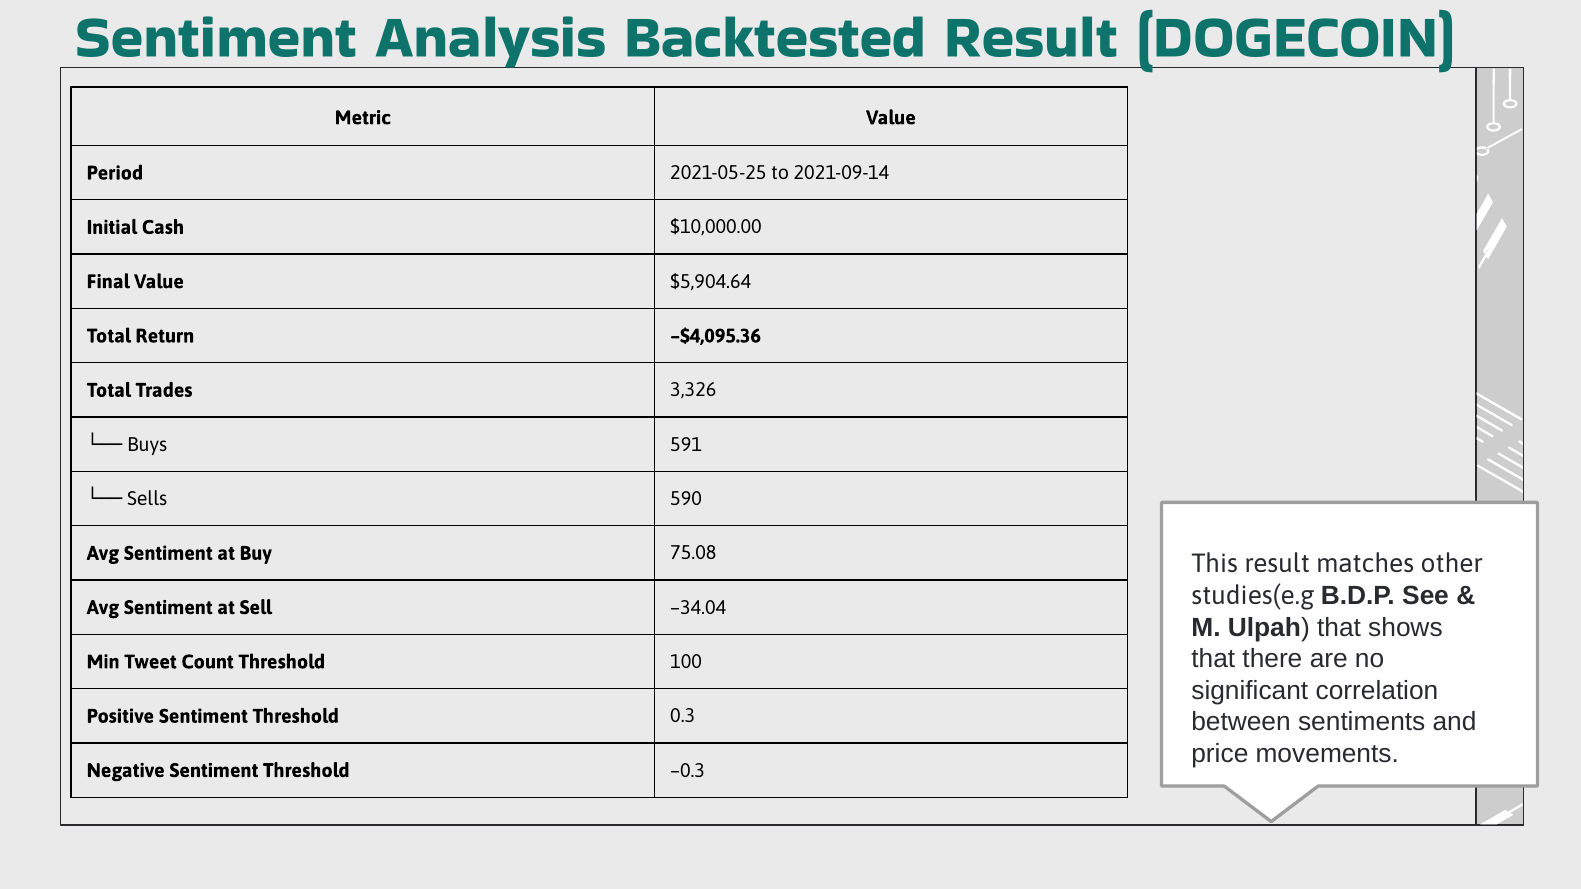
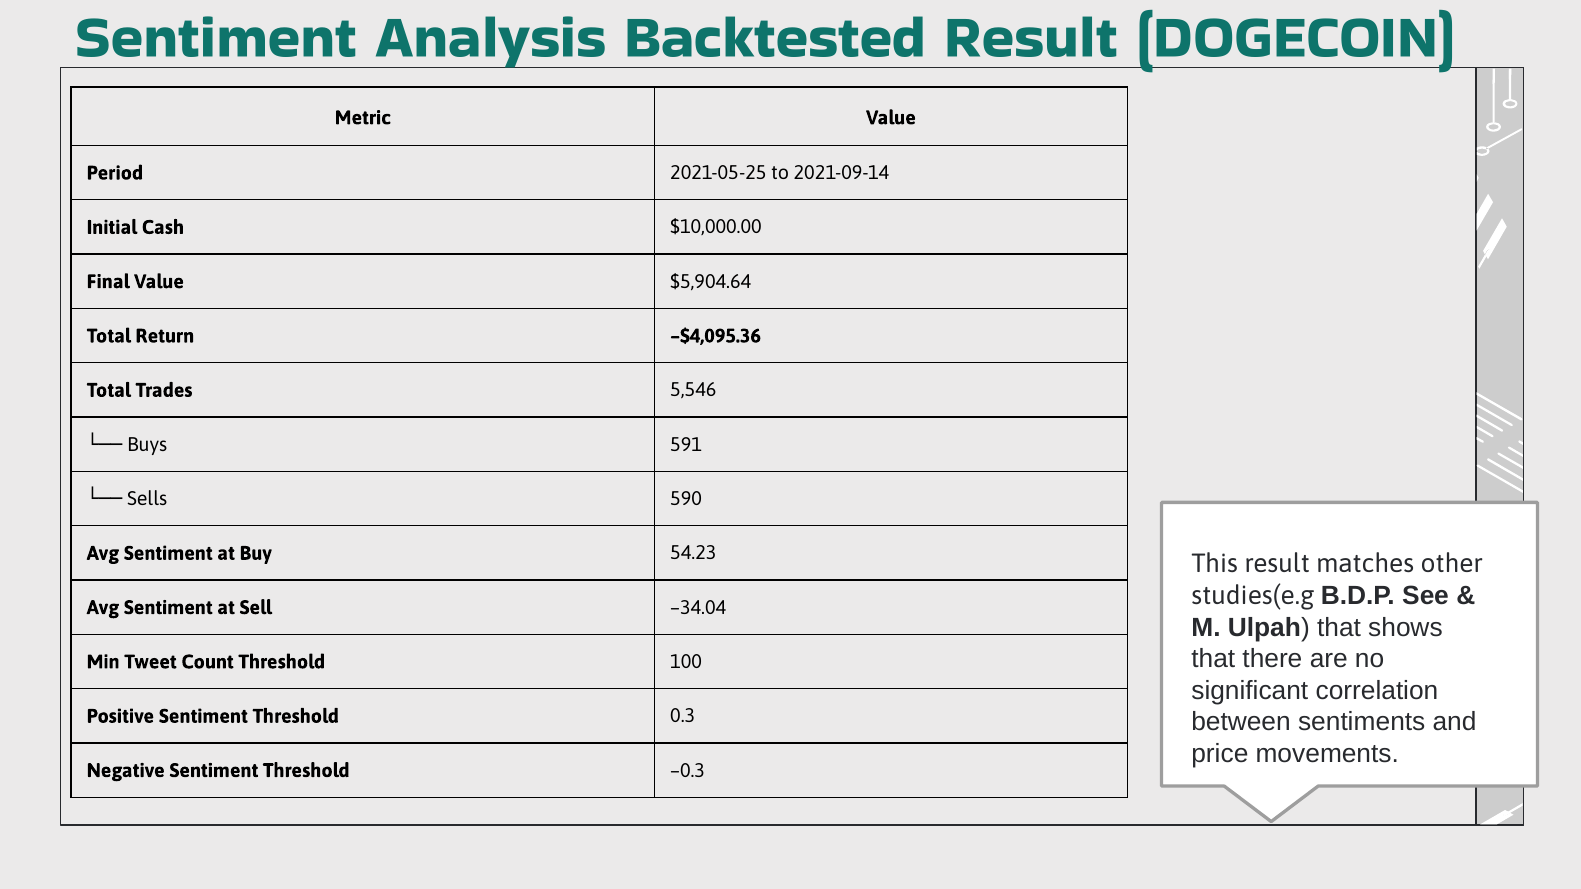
3,326: 3,326 -> 5,546 (693, 390)
75.08: 75.08 -> 54.23 (693, 553)
